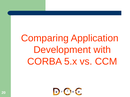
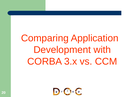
5.x: 5.x -> 3.x (71, 62)
